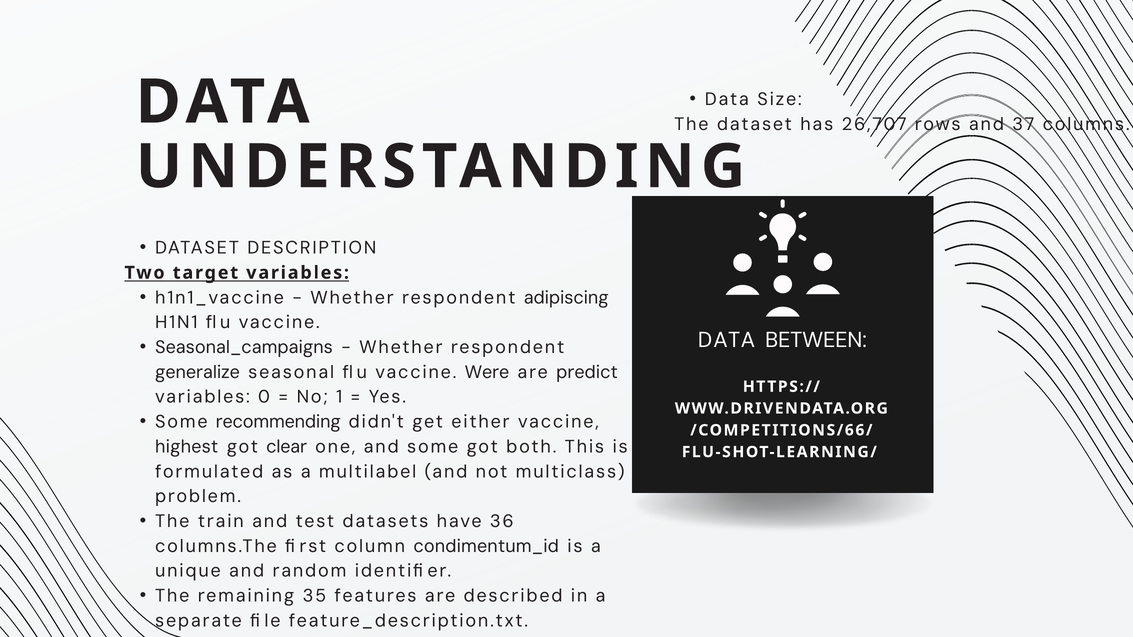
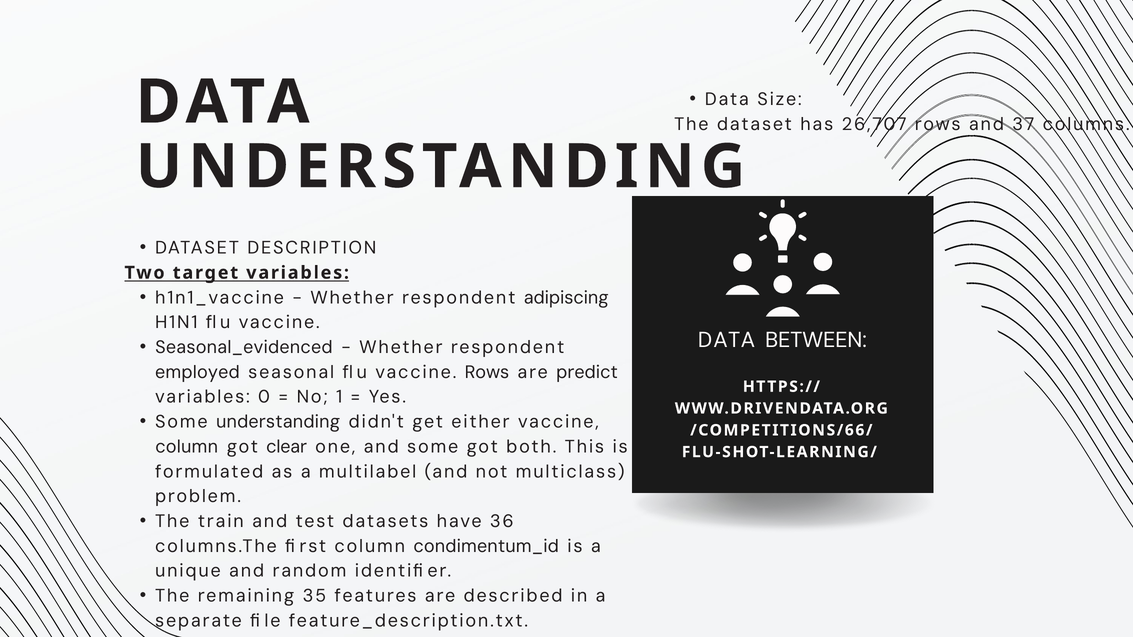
Seasonal_campaigns: Seasonal_campaigns -> Seasonal_evidenced (244, 347)
generalize: generalize -> employed (197, 372)
vaccine Were: Were -> Rows (487, 372)
Some recommending: recommending -> understanding (278, 422)
highest: highest -> column (187, 447)
